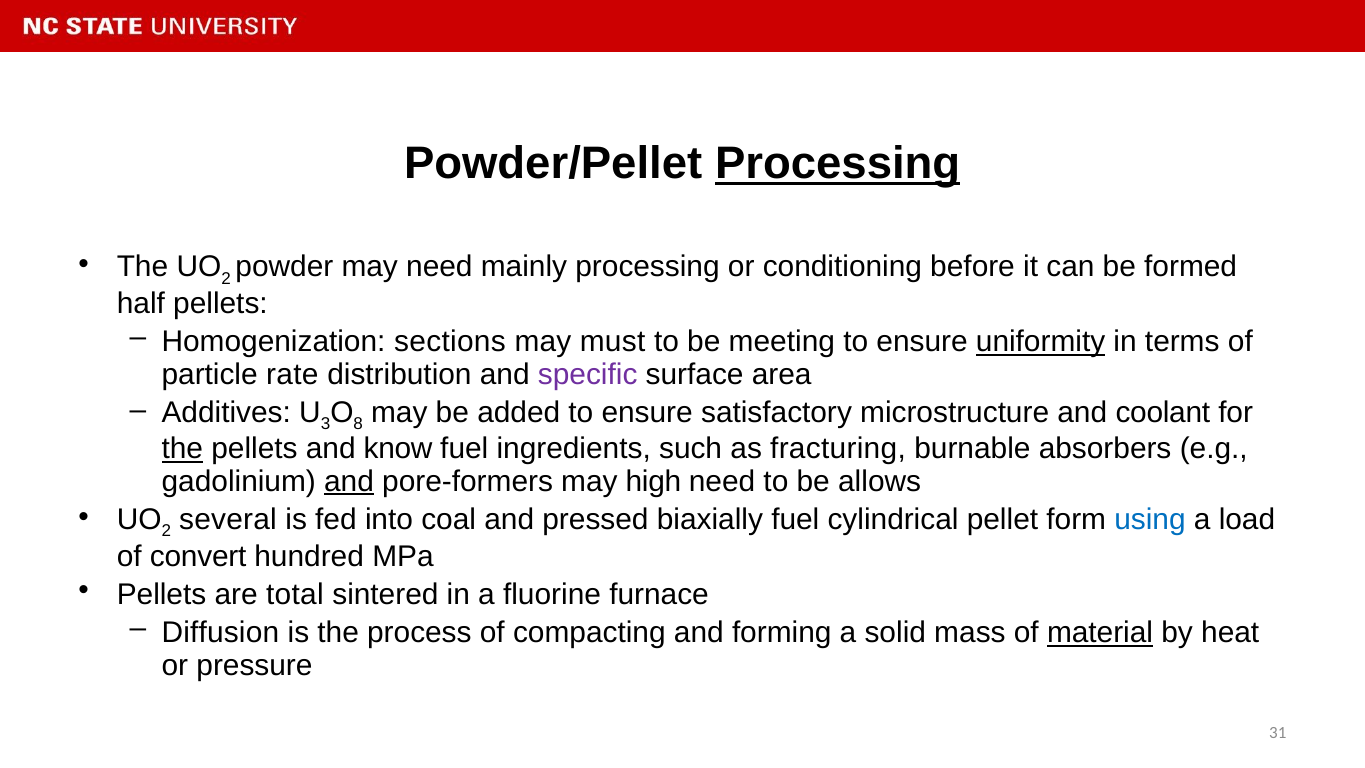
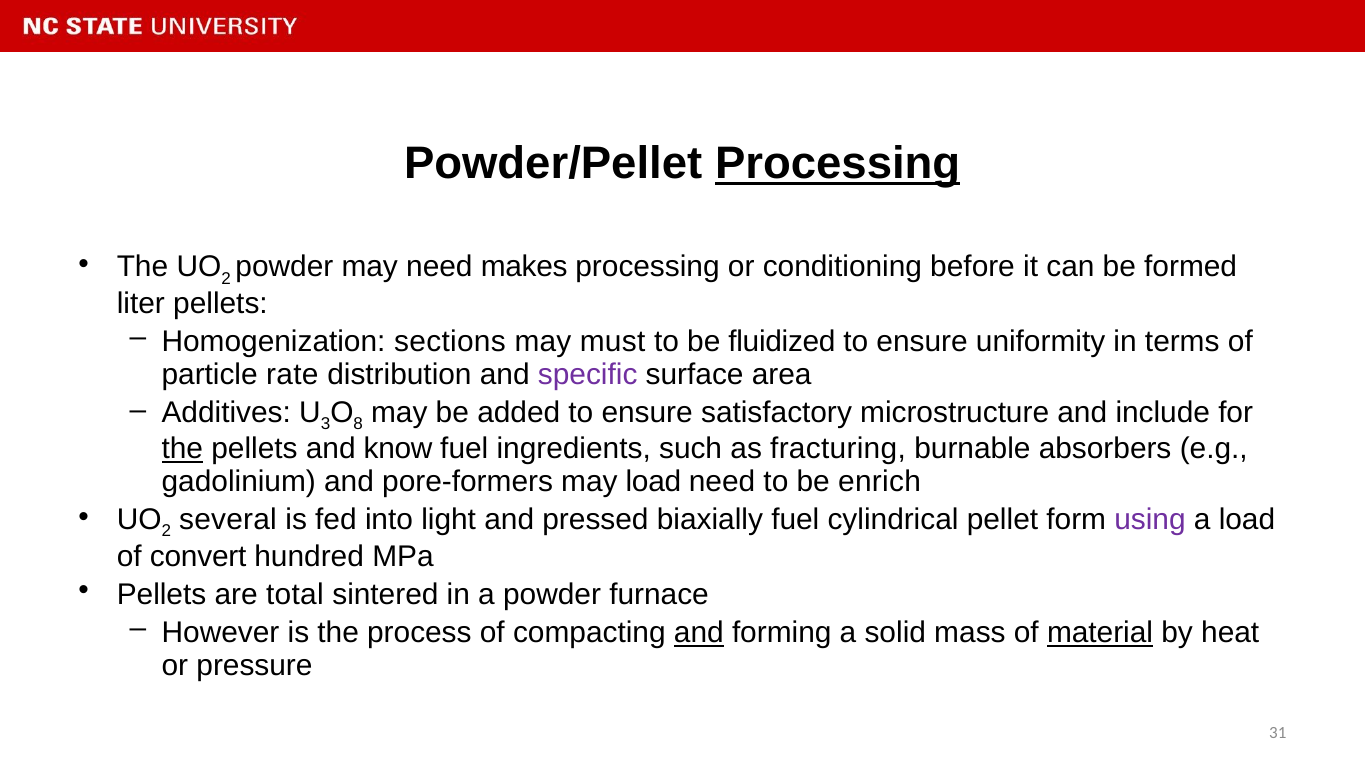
mainly: mainly -> makes (524, 267)
half: half -> liter (141, 304)
meeting: meeting -> fluidized (782, 342)
uniformity underline: present -> none (1041, 342)
coolant: coolant -> include (1163, 412)
and underline: present -> none (349, 481)
may high: high -> load (653, 481)
allows: allows -> enrich (879, 481)
coal: coal -> light (449, 520)
using colour: blue -> purple (1150, 520)
a fluorine: fluorine -> powder (552, 595)
Diffusion: Diffusion -> However (221, 633)
and underline: none -> present (699, 633)
